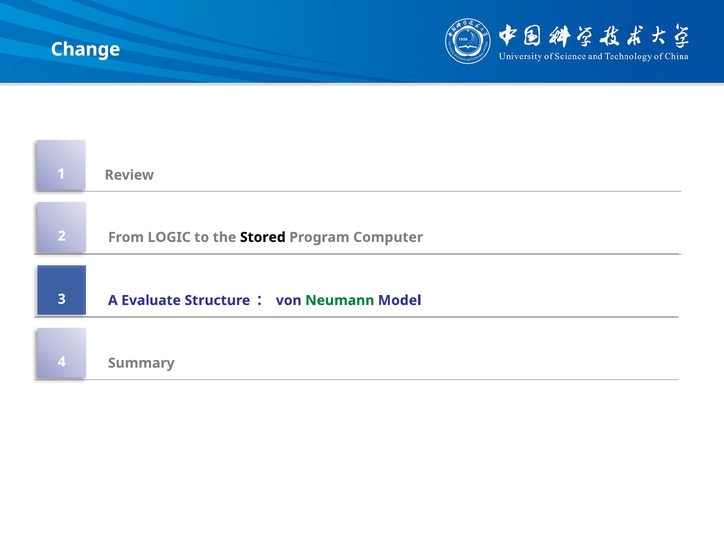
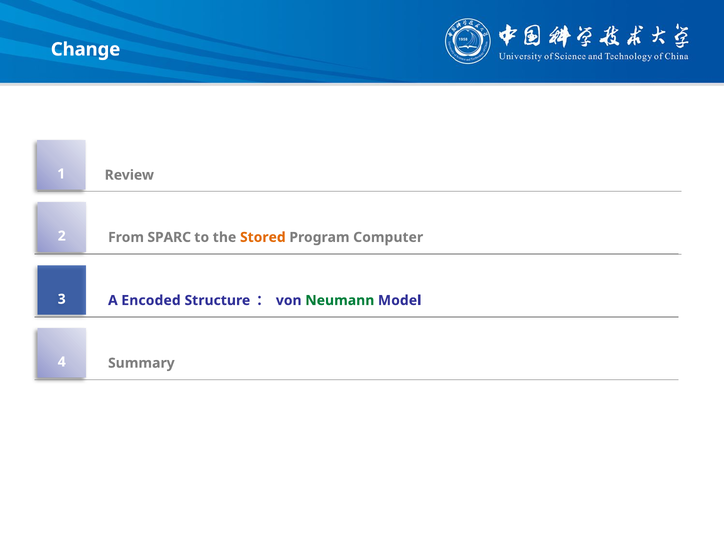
LOGIC: LOGIC -> SPARC (169, 237)
Stored colour: black -> orange (263, 237)
Evaluate: Evaluate -> Encoded (151, 300)
